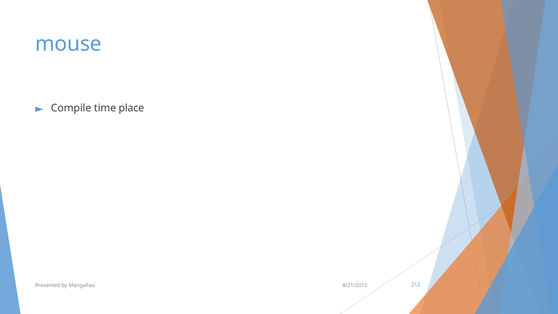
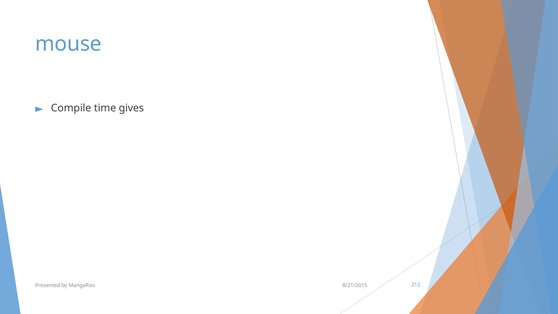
place: place -> gives (131, 108)
